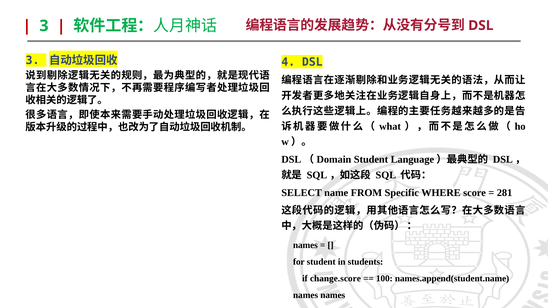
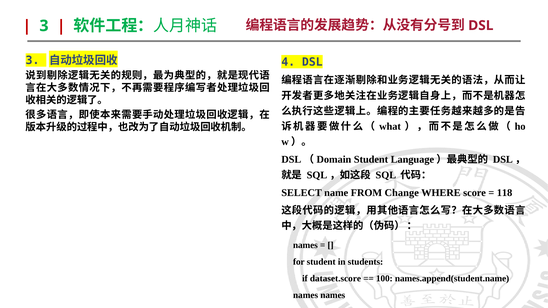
Specific: Specific -> Change (402, 193)
281: 281 -> 118 (505, 193)
change.score: change.score -> dataset.score (335, 279)
